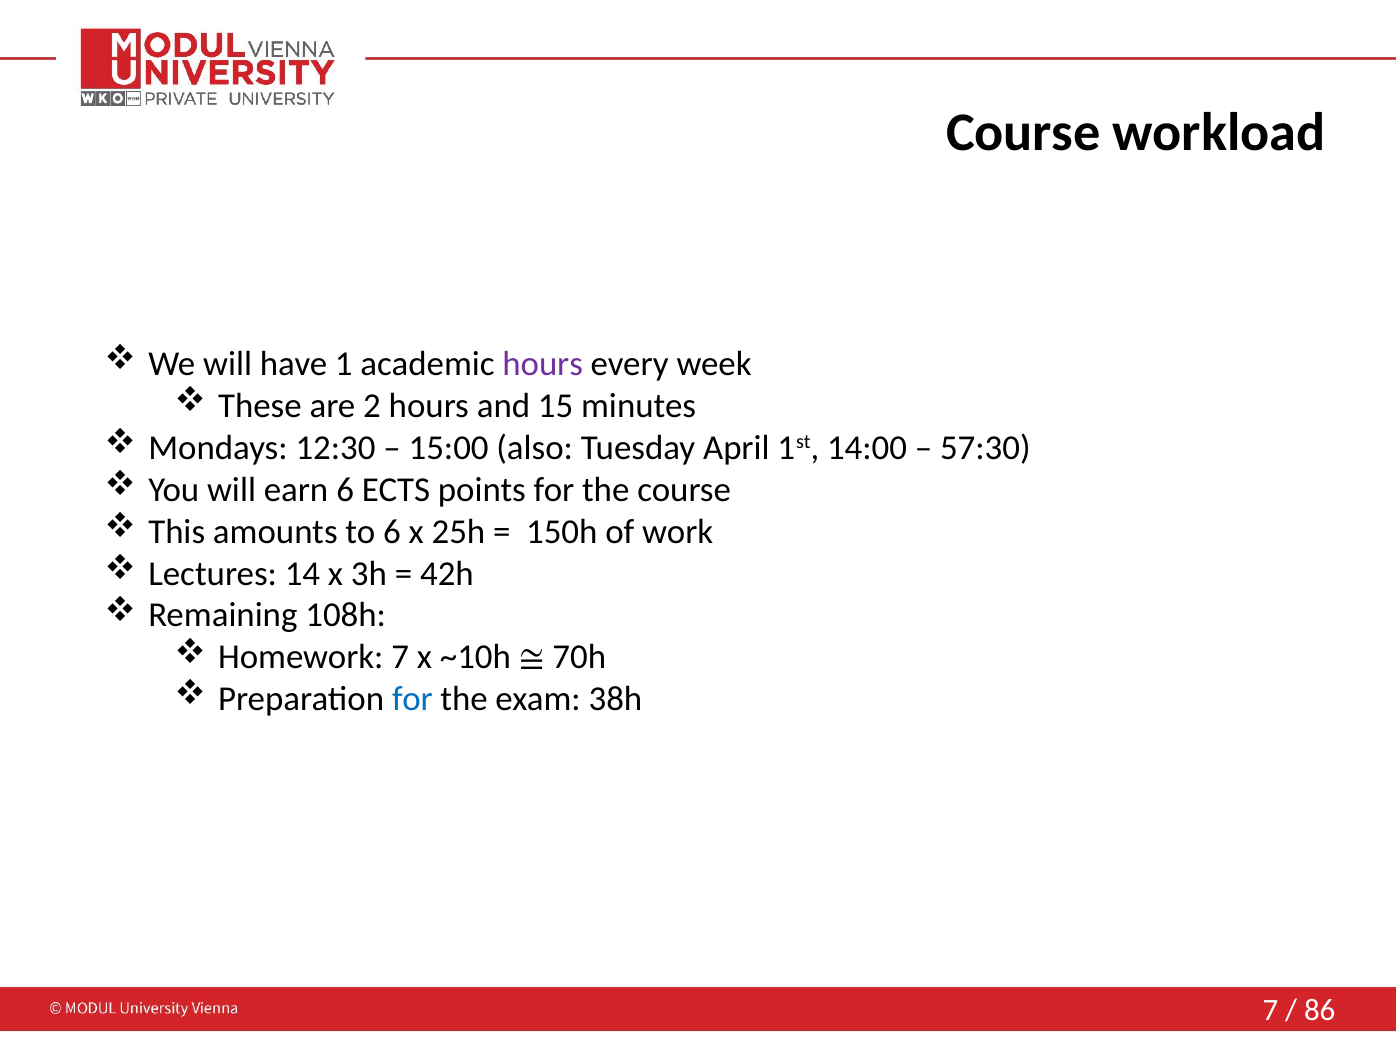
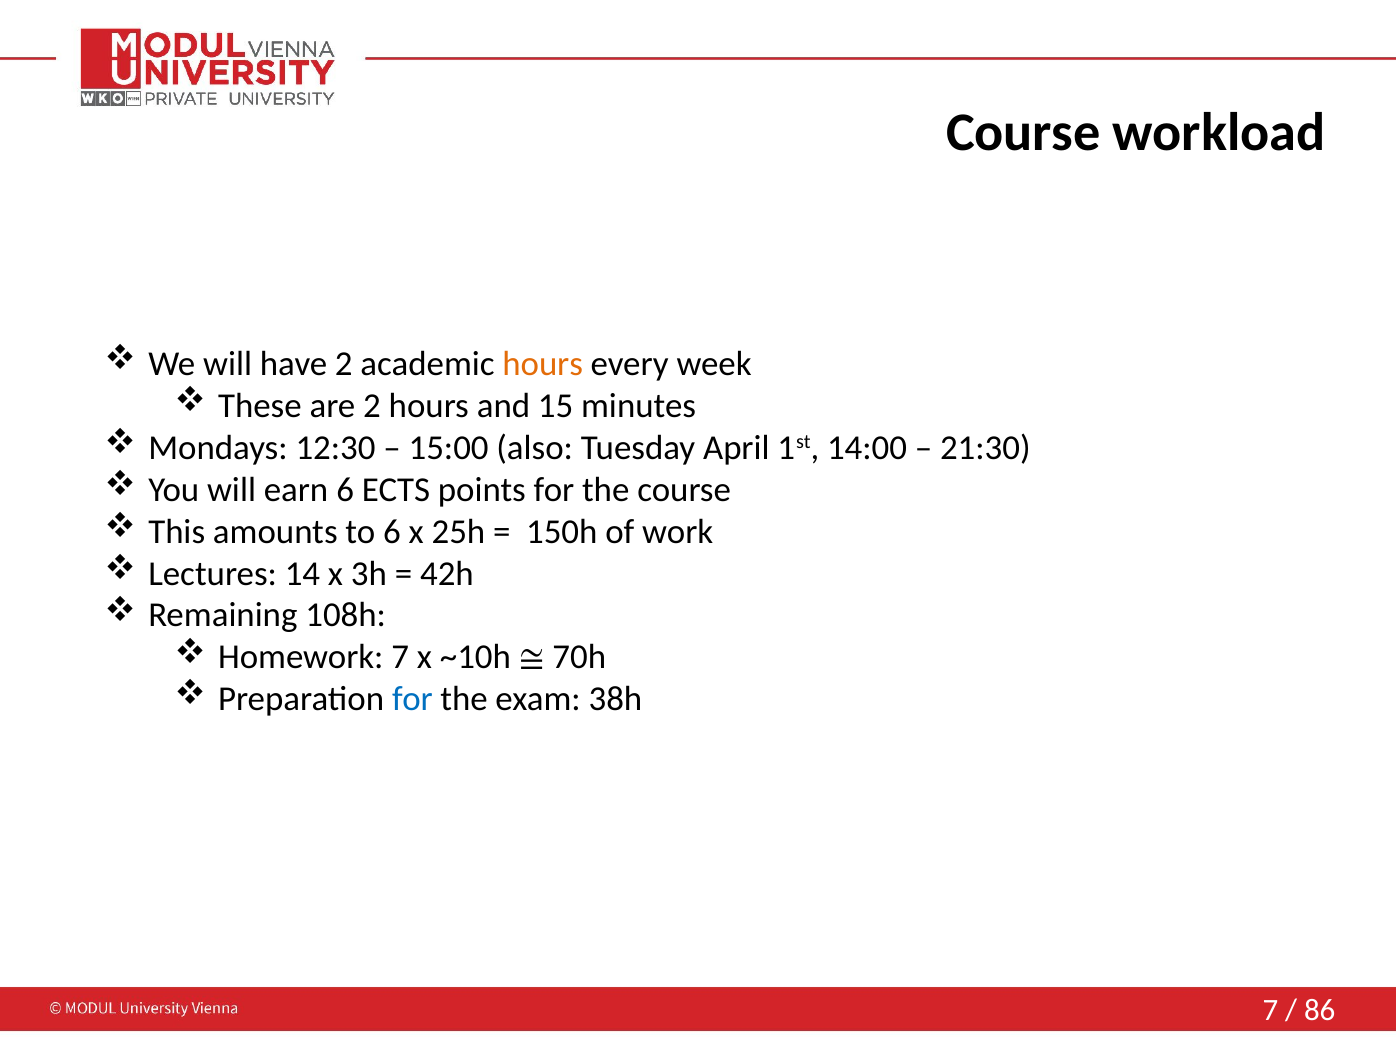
have 1: 1 -> 2 (344, 364)
hours colour: purple -> orange (543, 364)
57:30: 57:30 -> 21:30 (985, 448)
